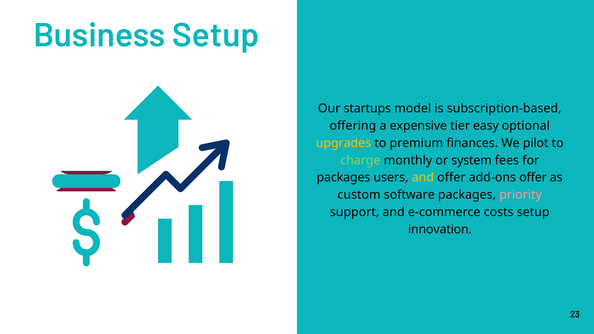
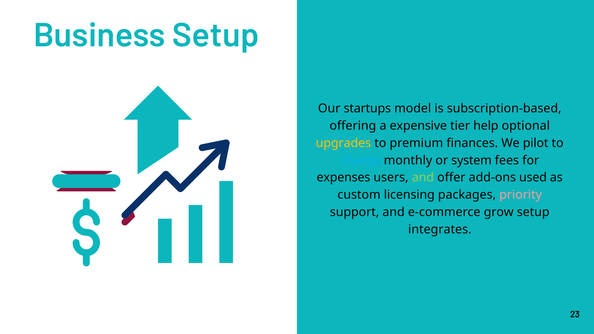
easy: easy -> help (486, 126)
charge colour: light green -> light blue (360, 160)
packages: packages -> expenses (343, 178)
and colour: yellow -> light green (423, 178)
add-ons offer: offer -> used (533, 178)
software: software -> licensing (409, 195)
costs: costs -> grow (499, 212)
innovation: innovation -> integrates (440, 229)
